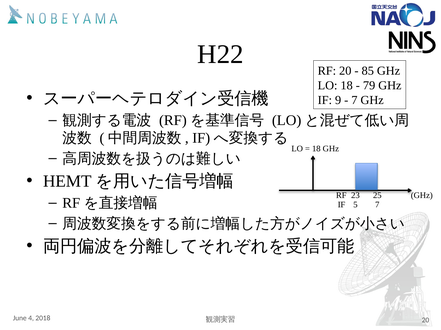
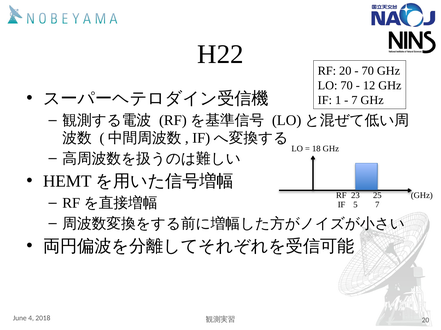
85: 85 -> 70 (368, 71)
LO 18: 18 -> 70 (347, 86)
79: 79 -> 12 (369, 86)
9: 9 -> 1 (338, 100)
